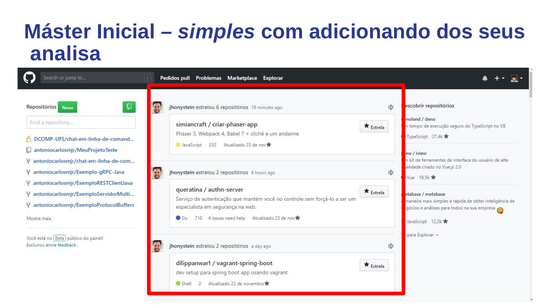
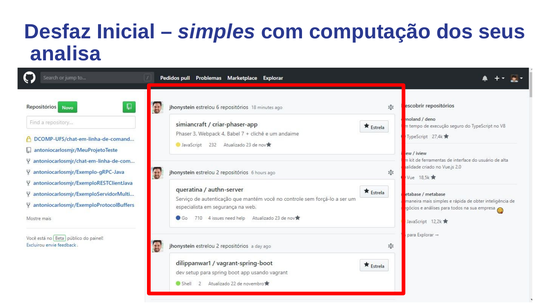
Máster: Máster -> Desfaz (58, 32)
adicionando: adicionando -> computação (370, 32)
